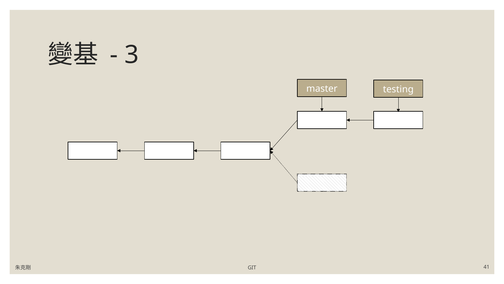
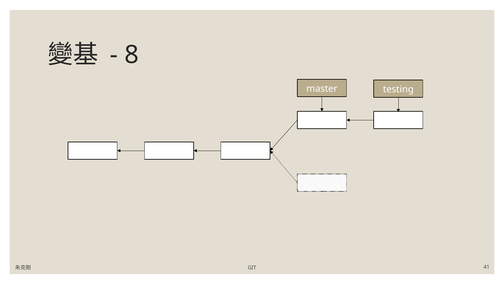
3: 3 -> 8 (132, 55)
